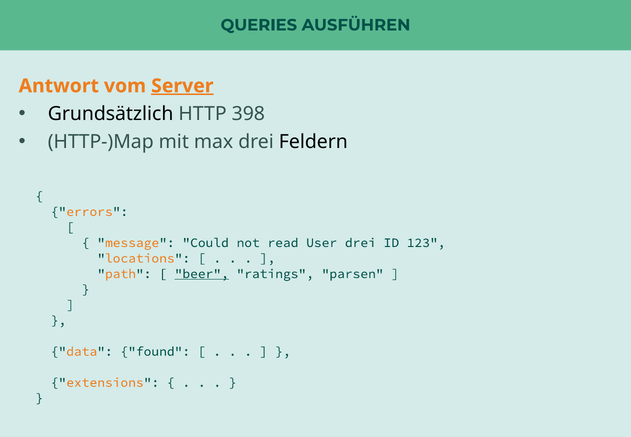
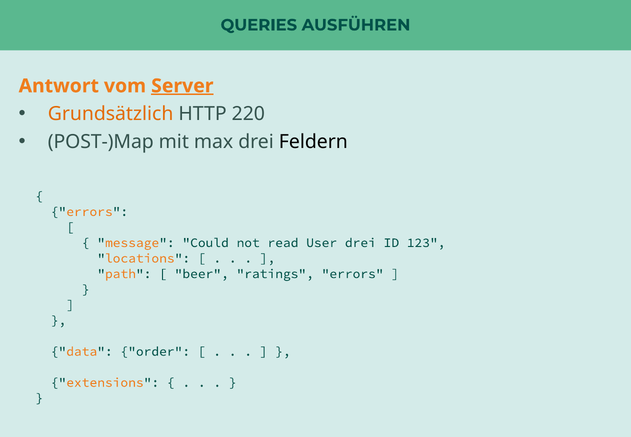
Grundsätzlich colour: black -> orange (111, 114)
398: 398 -> 220 (248, 114)
HTTP-)Map: HTTP-)Map -> POST-)Map (101, 142)
beer underline: present -> none (202, 274)
ratings parsen: parsen -> errors (353, 274)
found: found -> order (155, 351)
